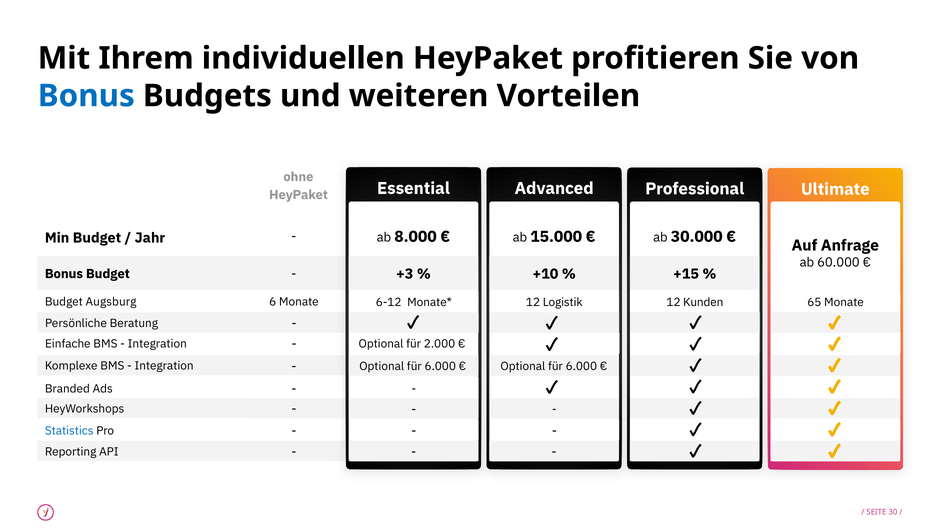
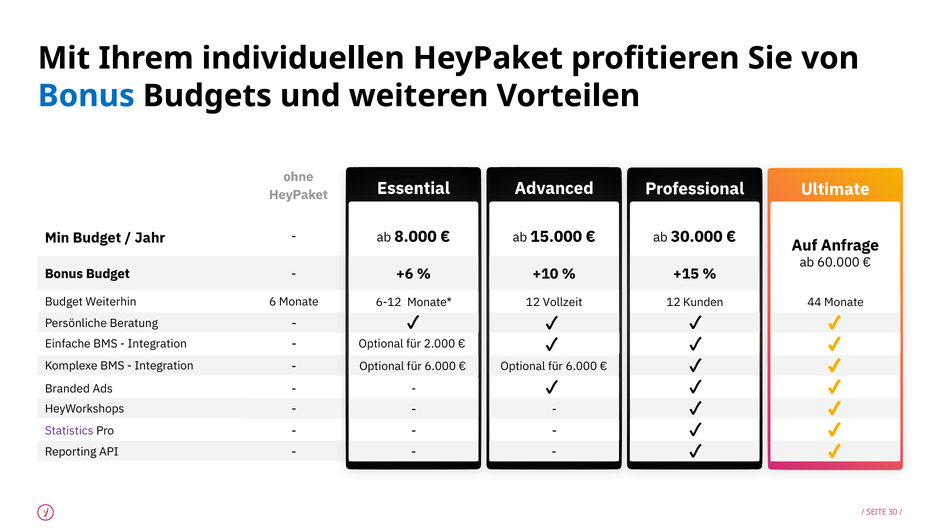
+3: +3 -> +6 (405, 274)
Augsburg: Augsburg -> Weiterhin (111, 302)
65: 65 -> 44 (814, 302)
Logistik: Logistik -> Vollzeit (563, 302)
Statistics colour: blue -> purple (69, 431)
